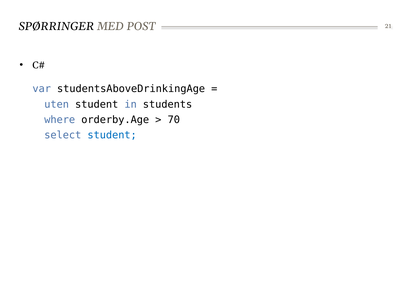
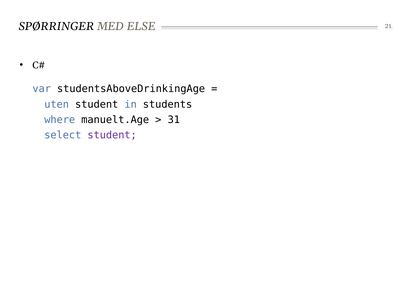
POST: POST -> ELSE (141, 26)
orderby.Age: orderby.Age -> manuelt.Age (115, 120)
70: 70 -> 31 (174, 120)
student colour: blue -> purple (112, 135)
